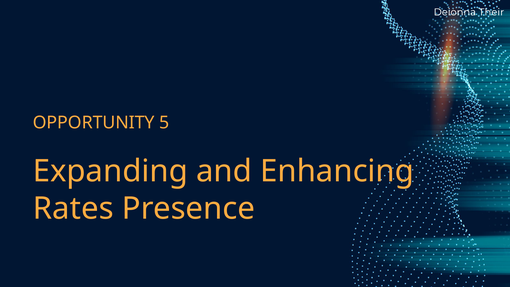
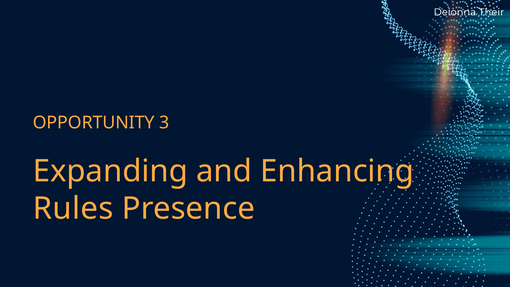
5: 5 -> 3 (164, 122)
Rates: Rates -> Rules (73, 209)
